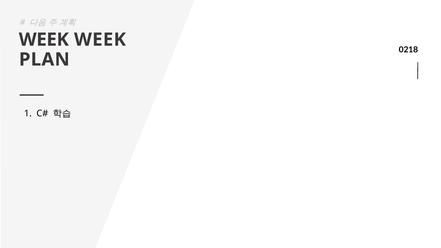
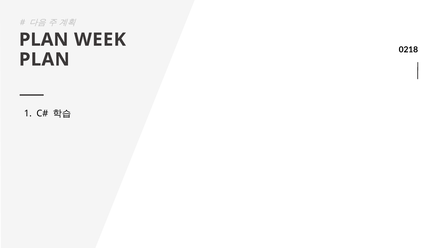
WEEK: WEEK -> PLAN (44, 40)
